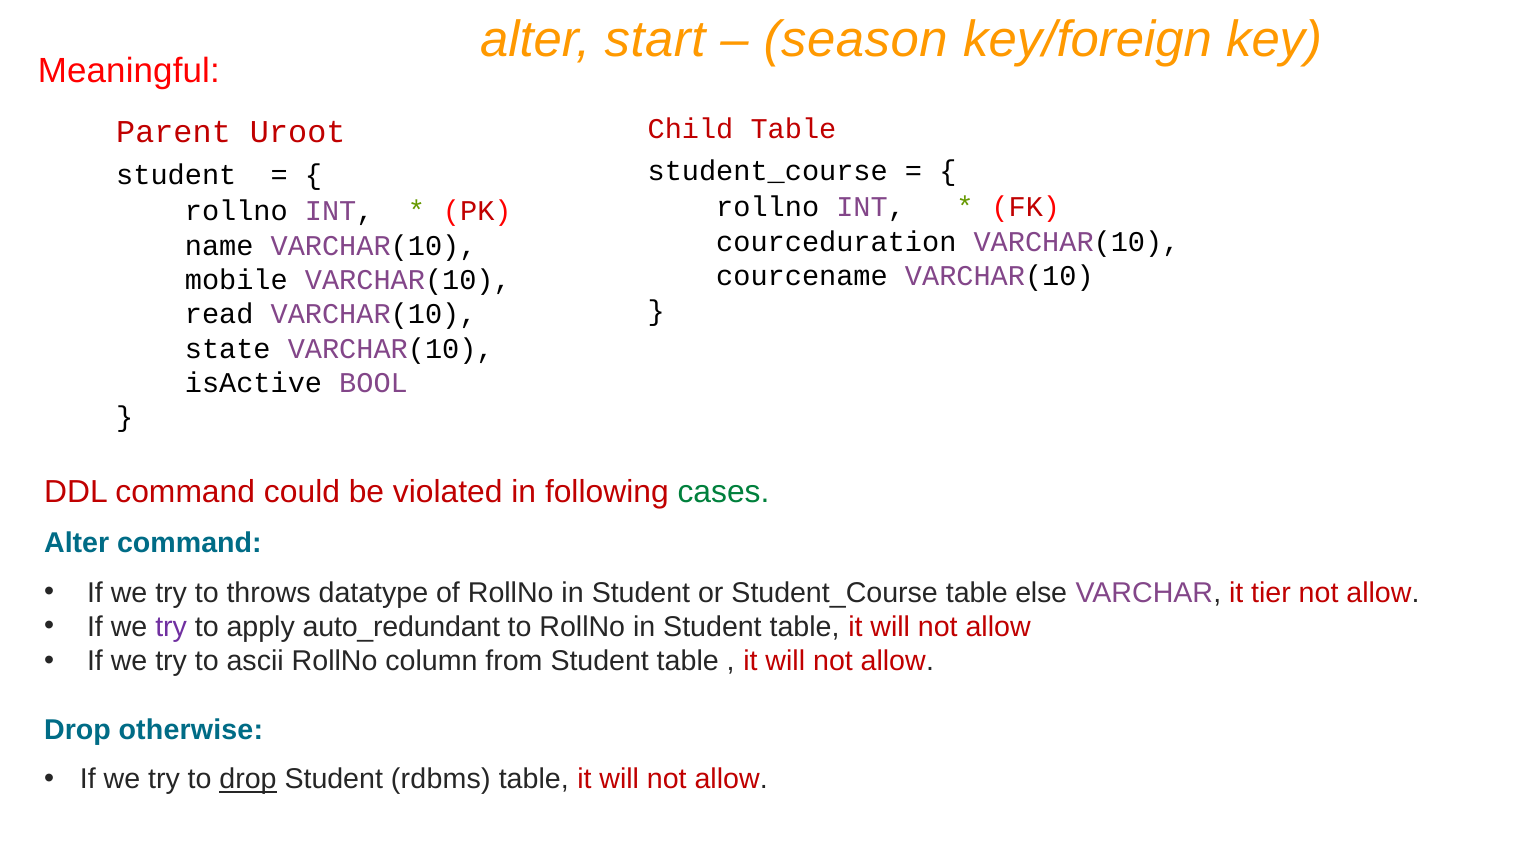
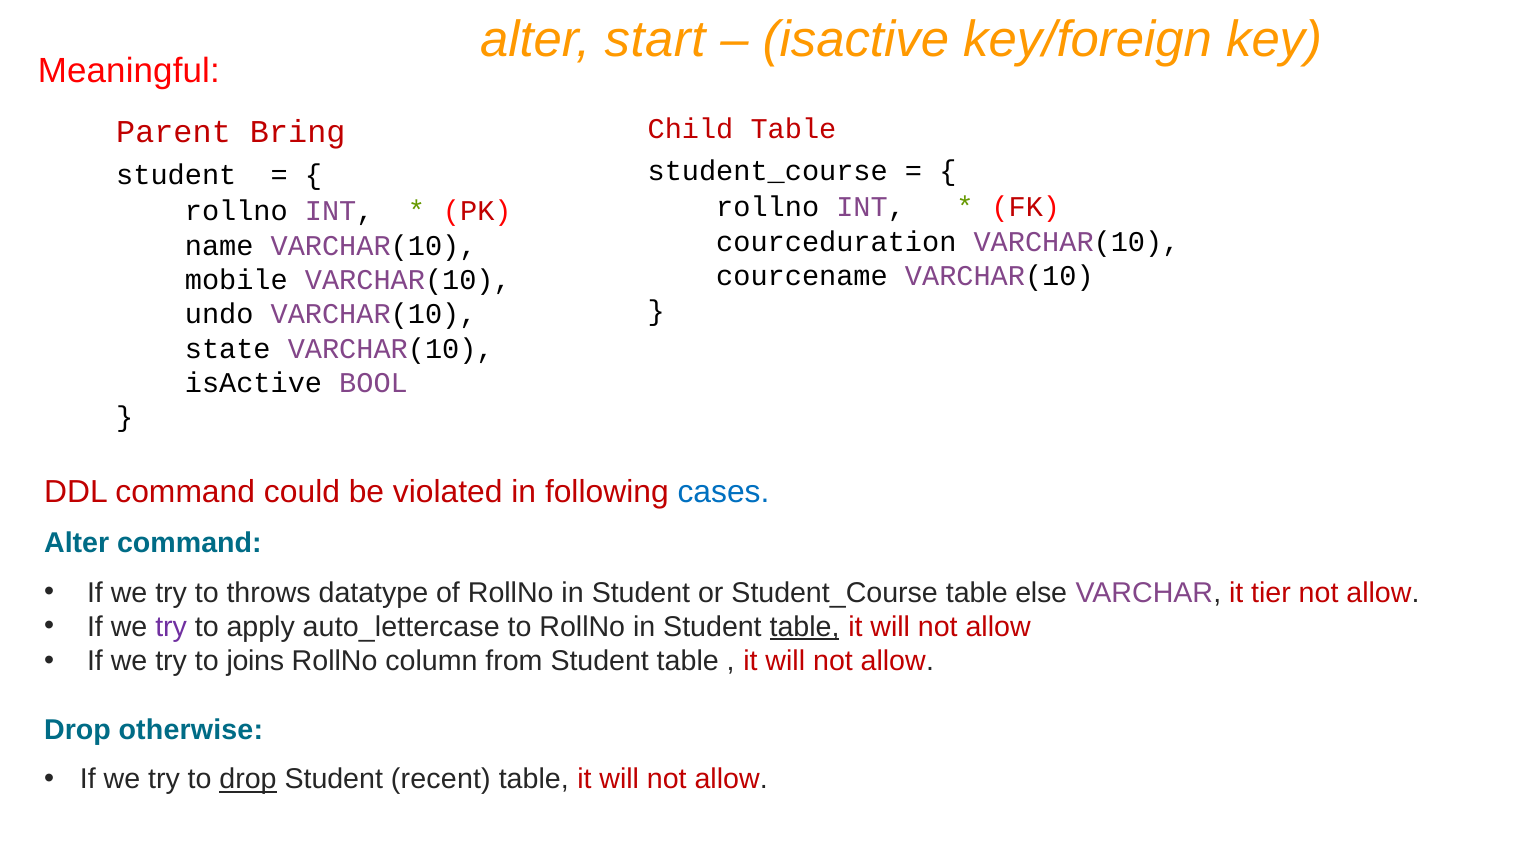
season: season -> isactive (856, 40)
Uroot: Uroot -> Bring (298, 132)
read: read -> undo (219, 314)
cases colour: green -> blue (723, 492)
auto_redundant: auto_redundant -> auto_lettercase (401, 627)
table underline: none -> present (805, 627)
ascii: ascii -> joins (255, 661)
rdbms: rdbms -> recent (441, 779)
